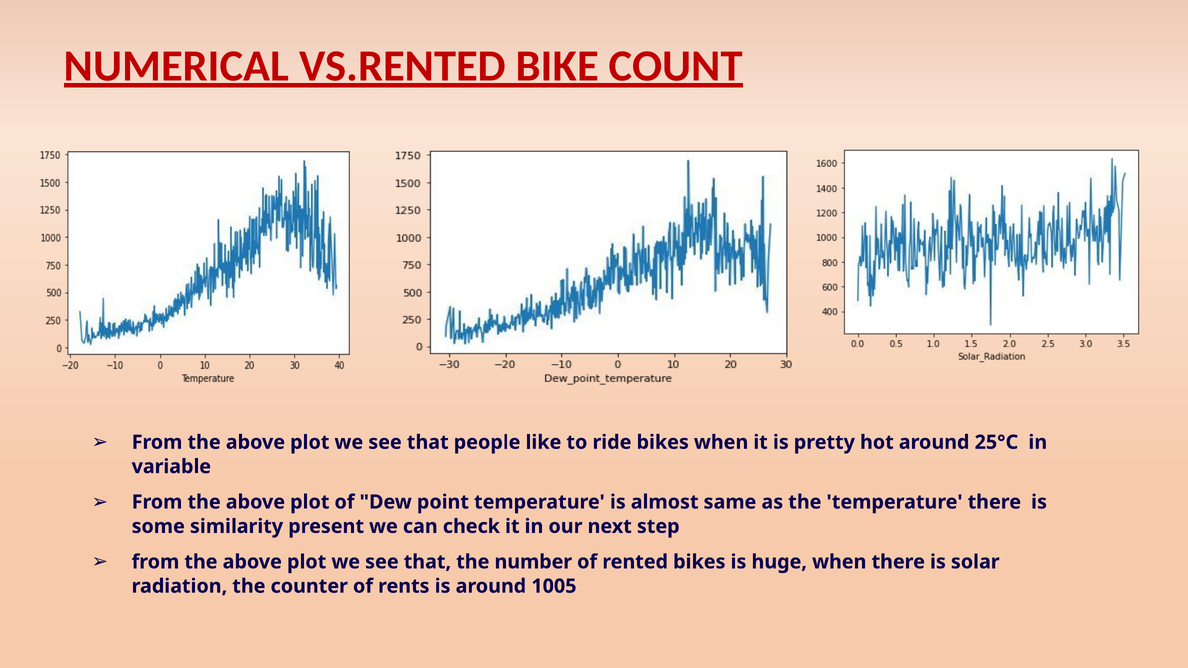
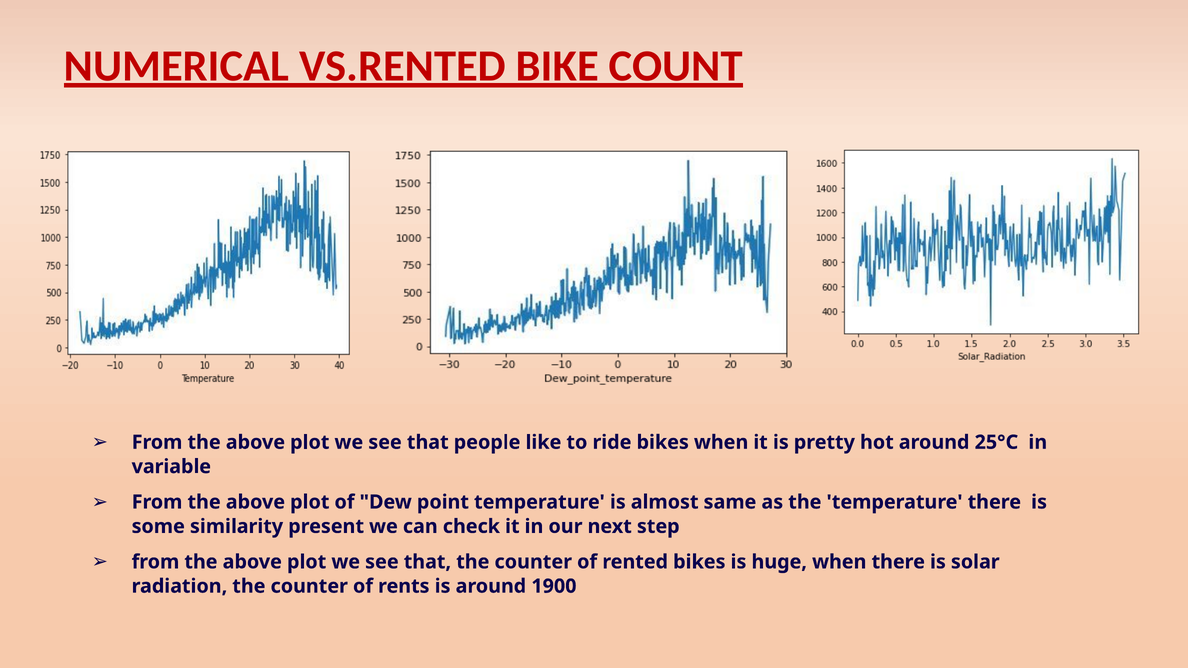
that the number: number -> counter (533, 562)
1005: 1005 -> 1900 (554, 586)
